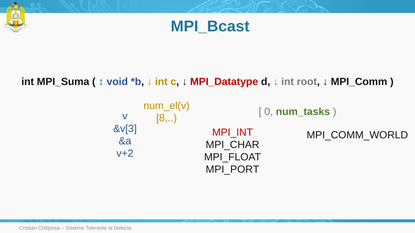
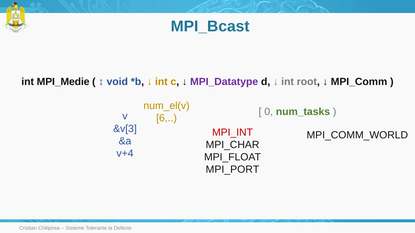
MPI_Suma: MPI_Suma -> MPI_Medie (63, 82)
MPI_Datatype colour: red -> purple (224, 82)
8: 8 -> 6 (167, 118)
v+2: v+2 -> v+4 (125, 154)
